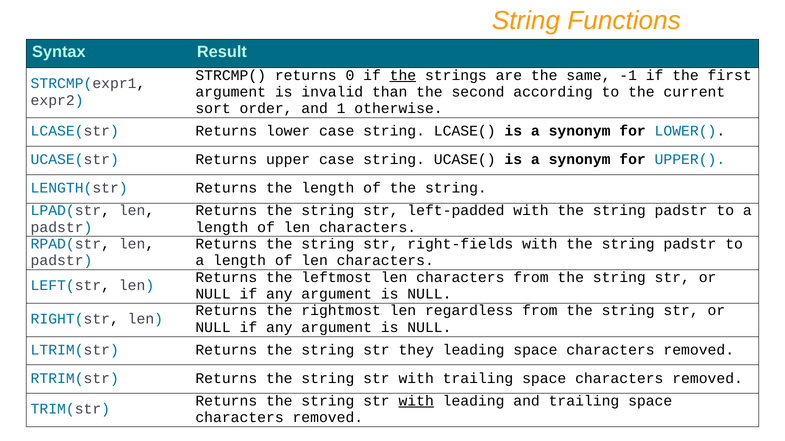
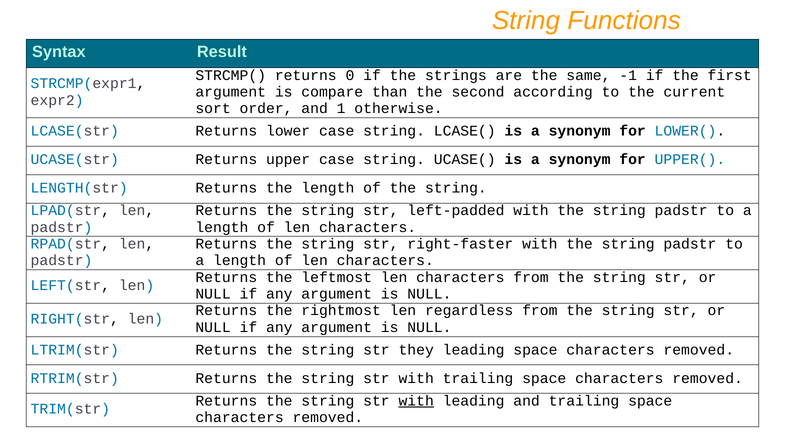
the underline: present -> none (403, 75)
invalid: invalid -> compare (332, 92)
right-fields: right-fields -> right-faster (460, 244)
